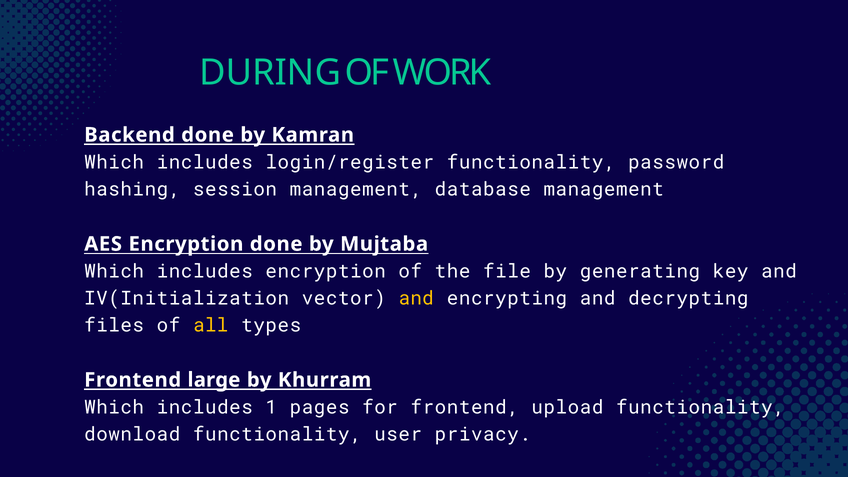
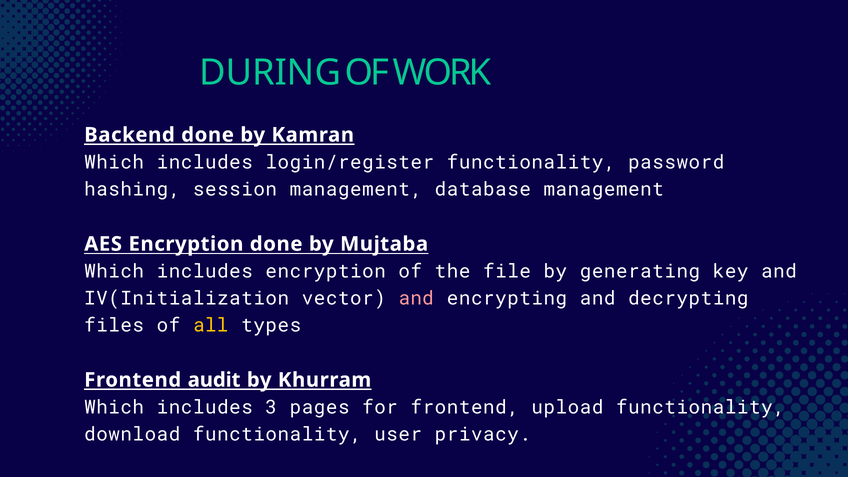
and colour: yellow -> pink (416, 298)
large: large -> audit (214, 380)
1: 1 -> 3 (271, 407)
